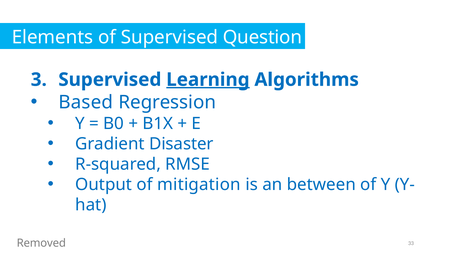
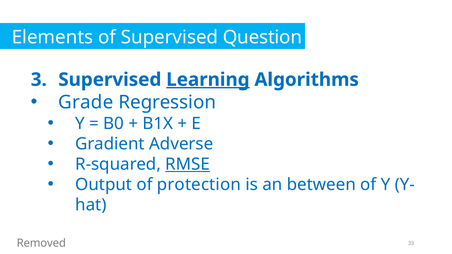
Based: Based -> Grade (86, 102)
Disaster: Disaster -> Adverse (181, 144)
RMSE underline: none -> present (188, 164)
mitigation: mitigation -> protection (199, 185)
